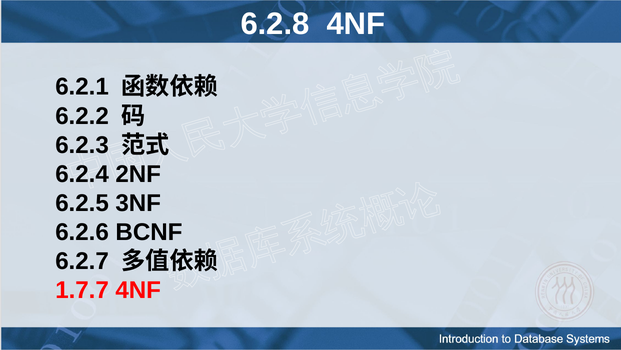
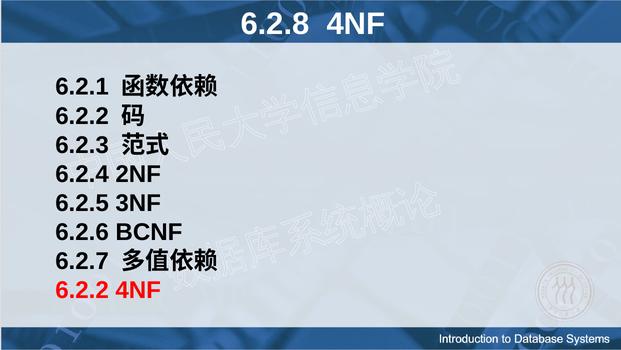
1.7.7: 1.7.7 -> 6.2.2 (82, 290)
